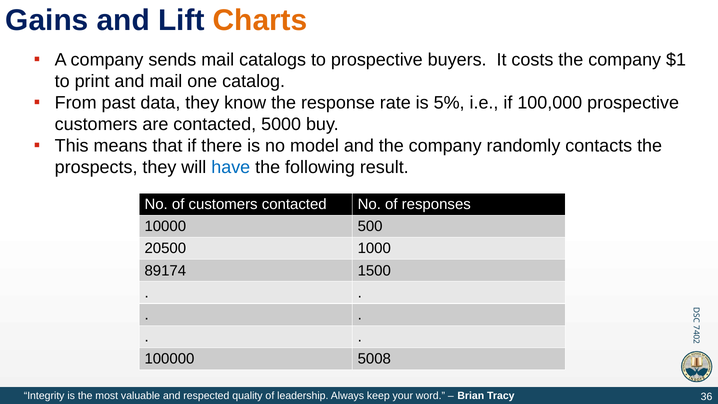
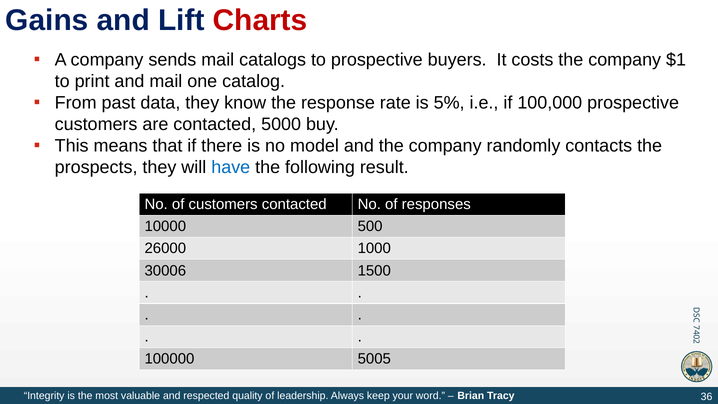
Charts colour: orange -> red (260, 20)
20500: 20500 -> 26000 (165, 248)
89174: 89174 -> 30006 (165, 271)
5008: 5008 -> 5005 (374, 359)
